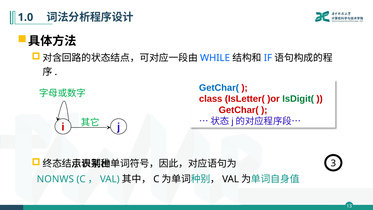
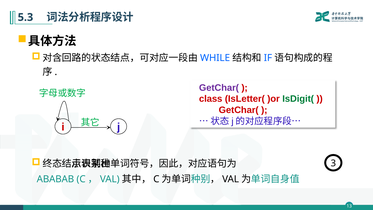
1.0: 1.0 -> 5.3 (25, 17)
GetChar( colour: blue -> purple (219, 88)
NONWS: NONWS -> ABABAB (55, 179)
